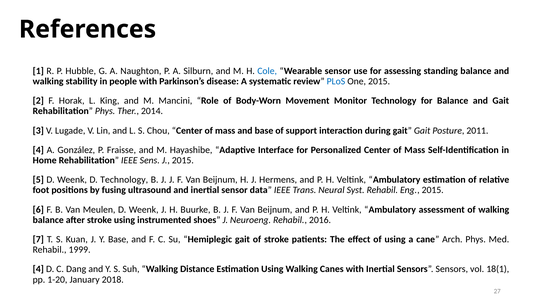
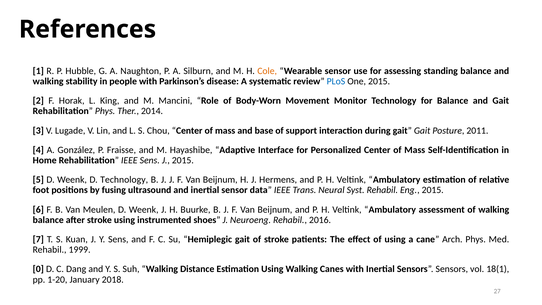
Cole colour: blue -> orange (267, 71)
Y Base: Base -> Sens (118, 239)
4: 4 -> 0 (38, 269)
